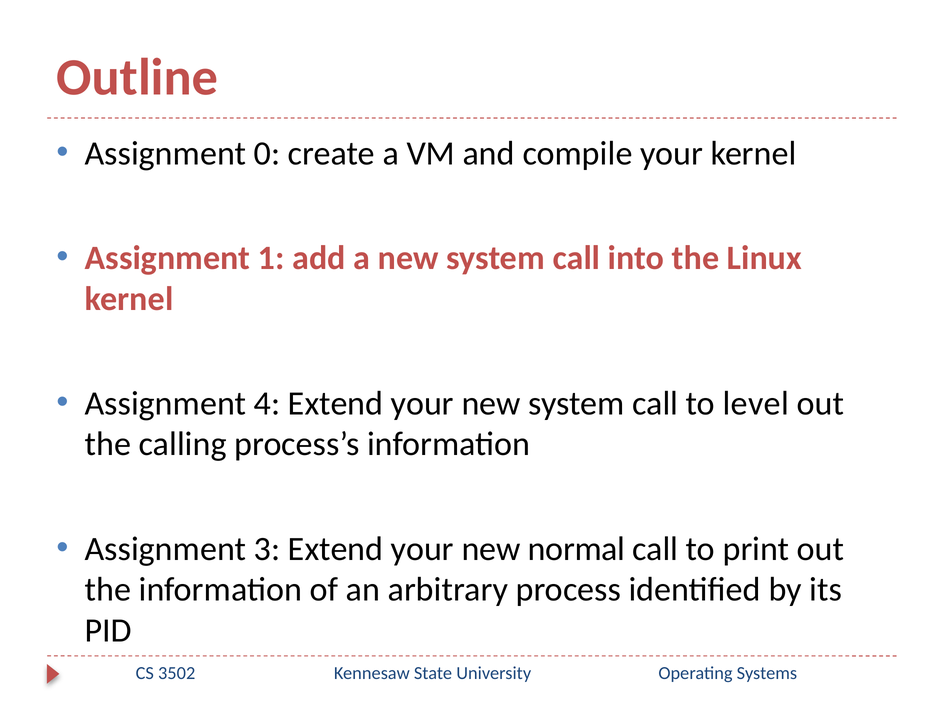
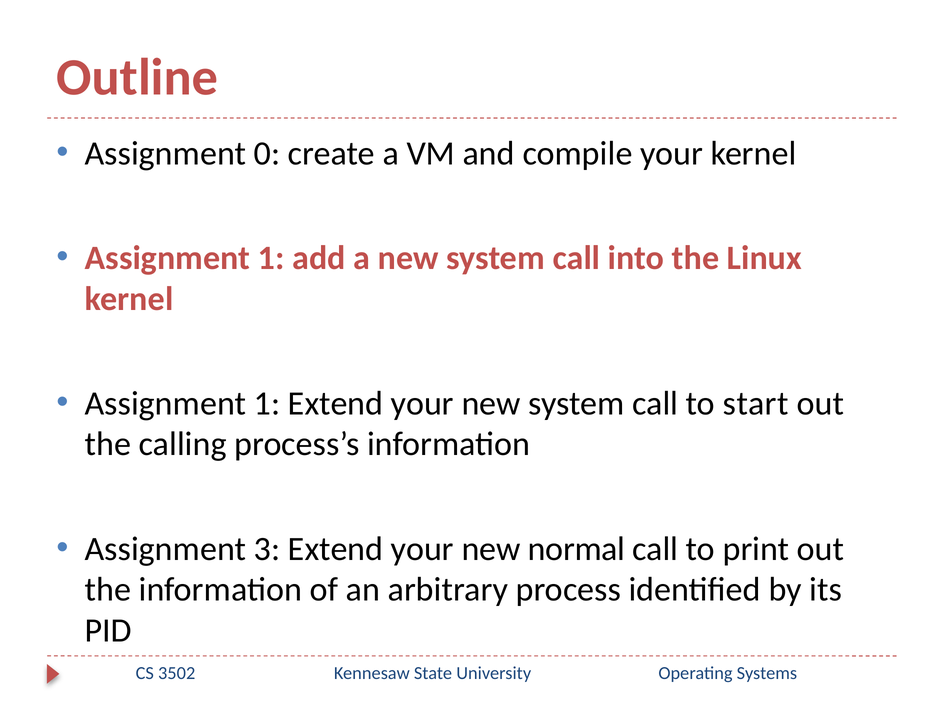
4: 4 -> 1 (267, 403)
level: level -> start (756, 403)
